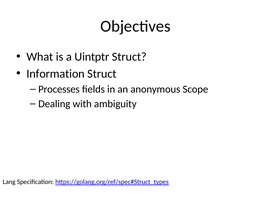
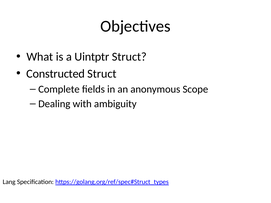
Information: Information -> Constructed (56, 74)
Processes: Processes -> Complete (59, 89)
